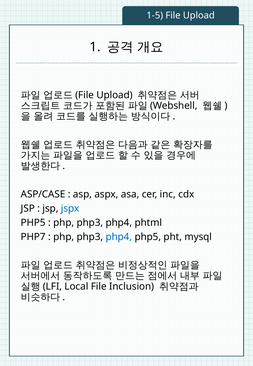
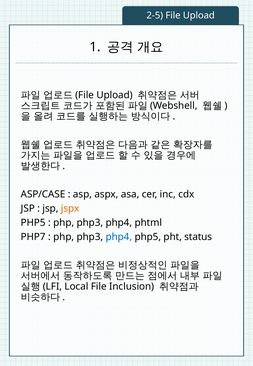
1-5: 1-5 -> 2-5 (155, 15)
jspx colour: blue -> orange (70, 208)
mysql: mysql -> status (198, 236)
